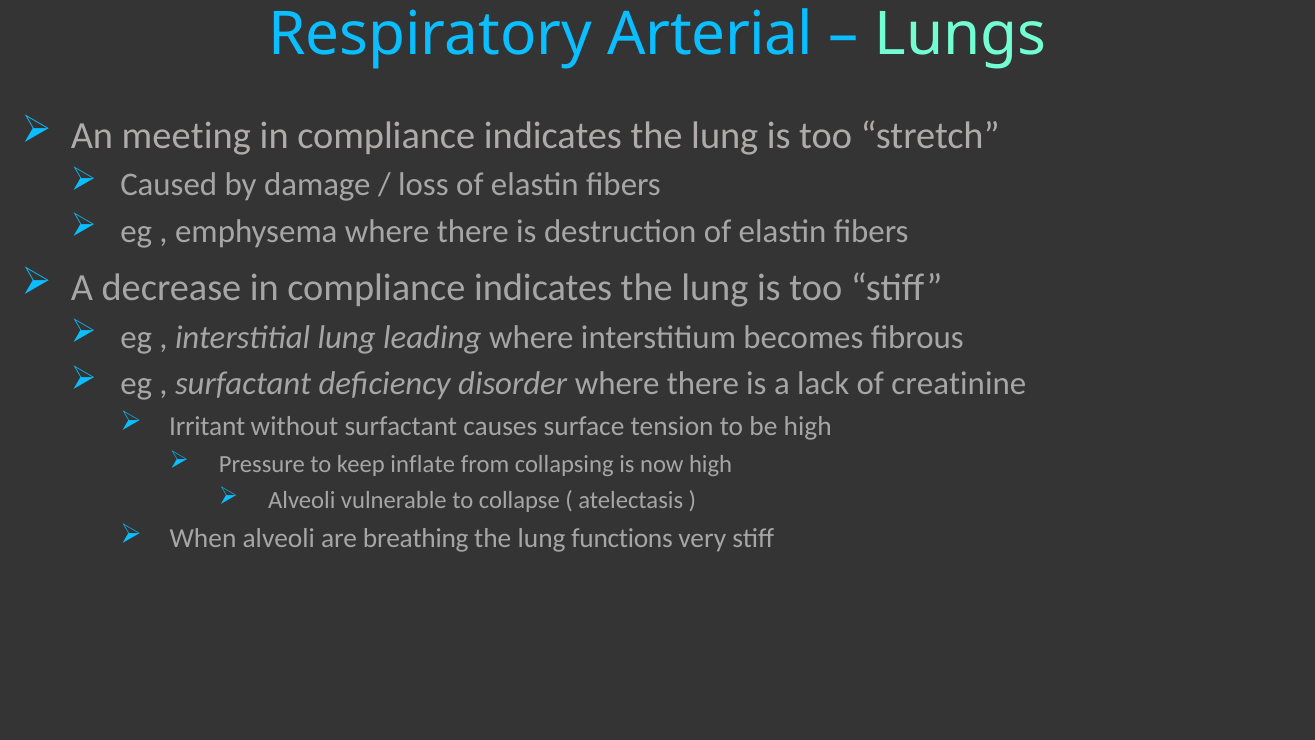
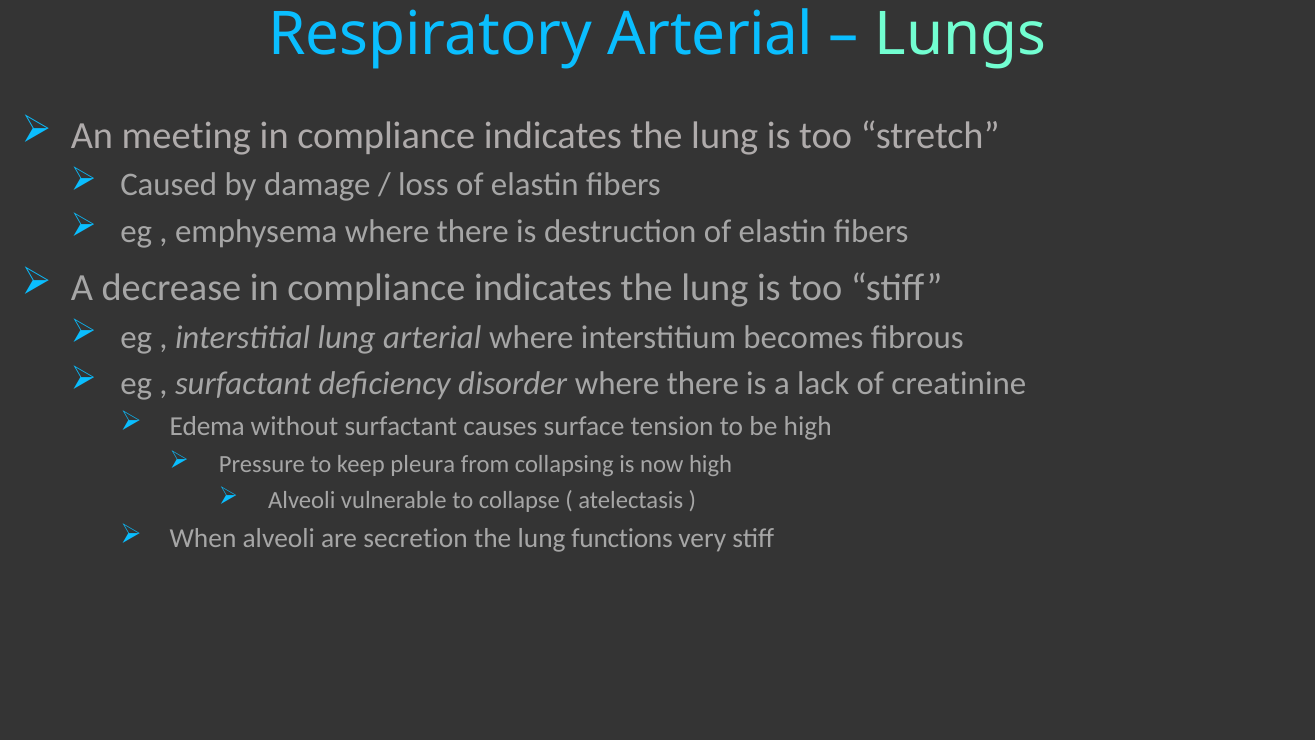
lung leading: leading -> arterial (432, 337)
Irritant: Irritant -> Edema (207, 426)
inflate: inflate -> pleura (423, 464)
breathing: breathing -> secretion (416, 539)
